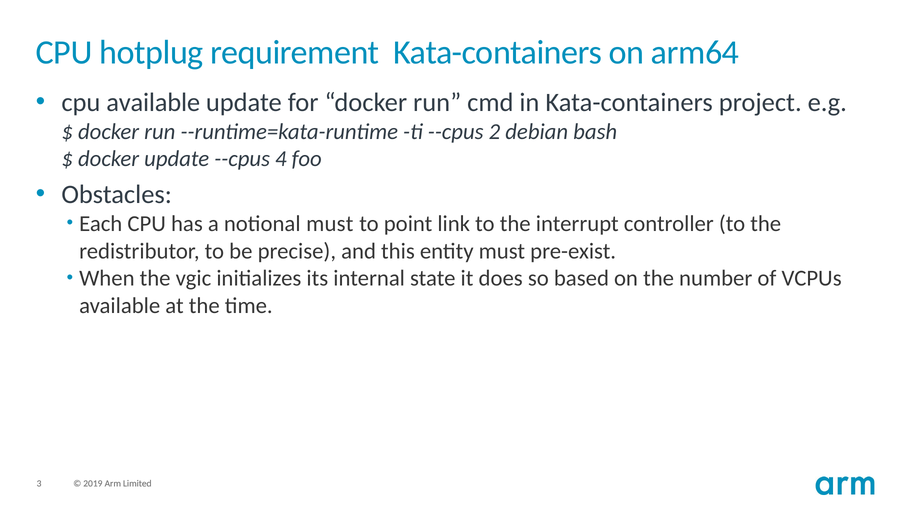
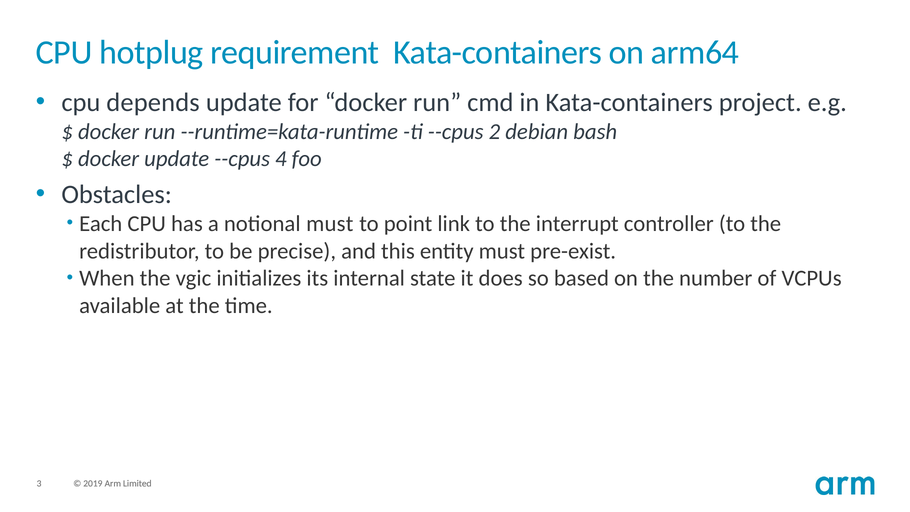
cpu available: available -> depends (153, 102)
